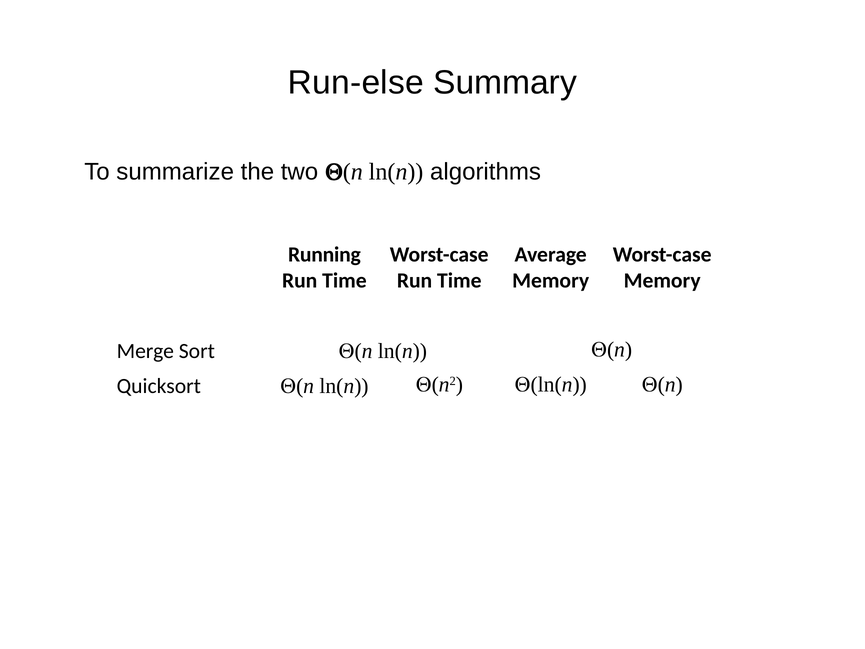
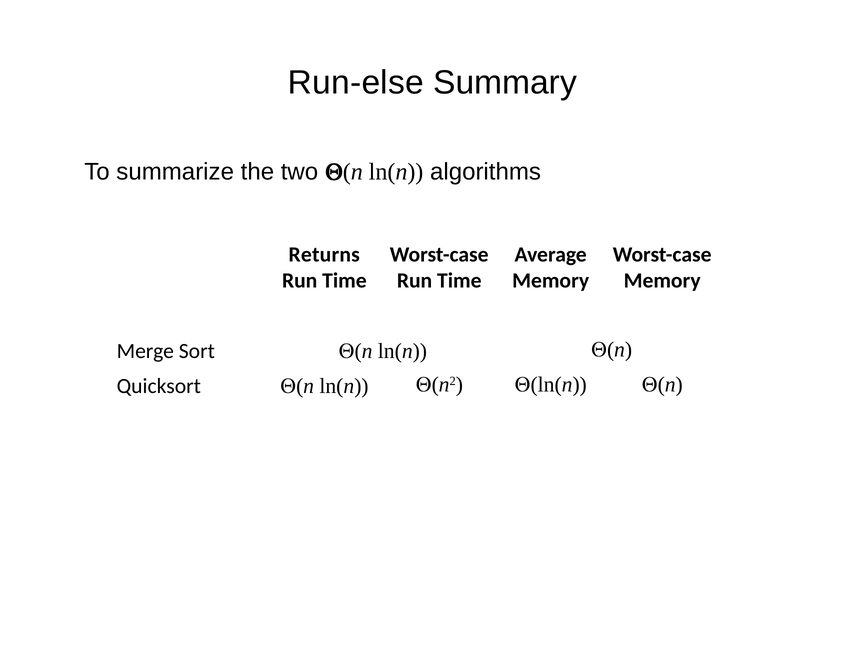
Running: Running -> Returns (324, 254)
